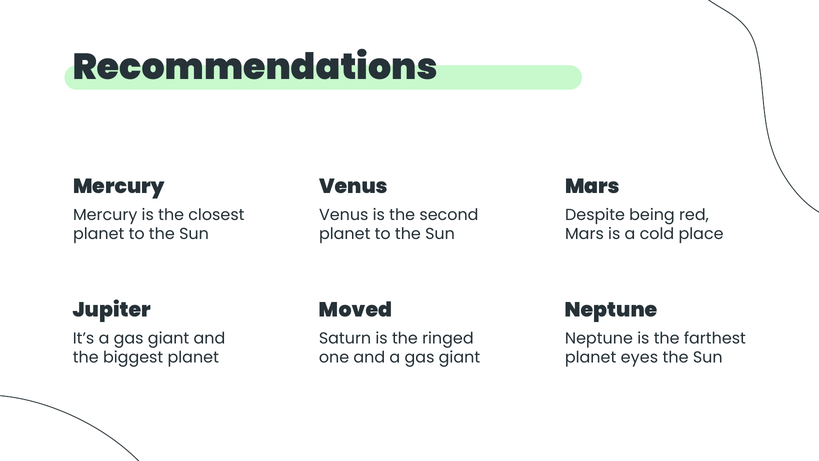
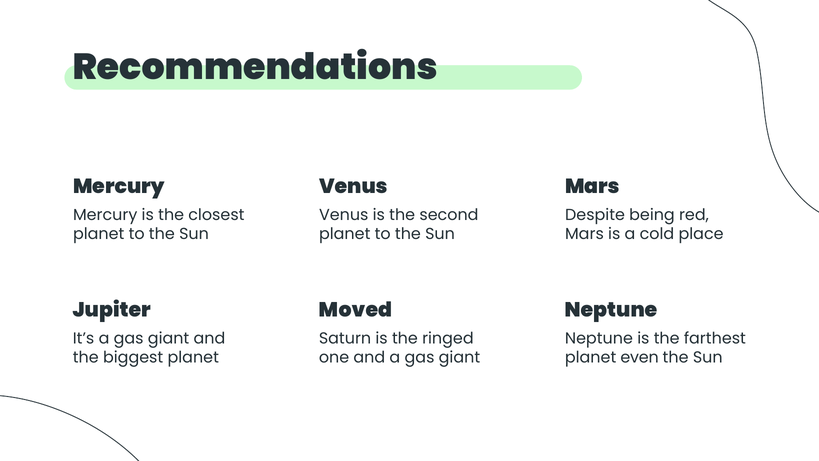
eyes: eyes -> even (640, 357)
